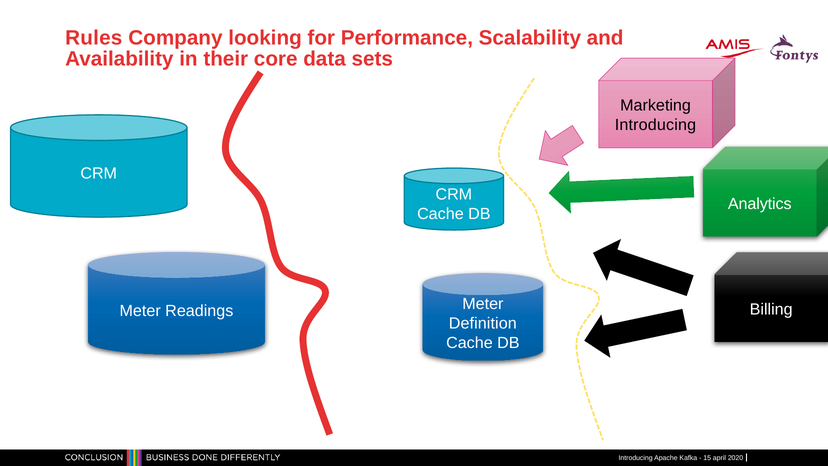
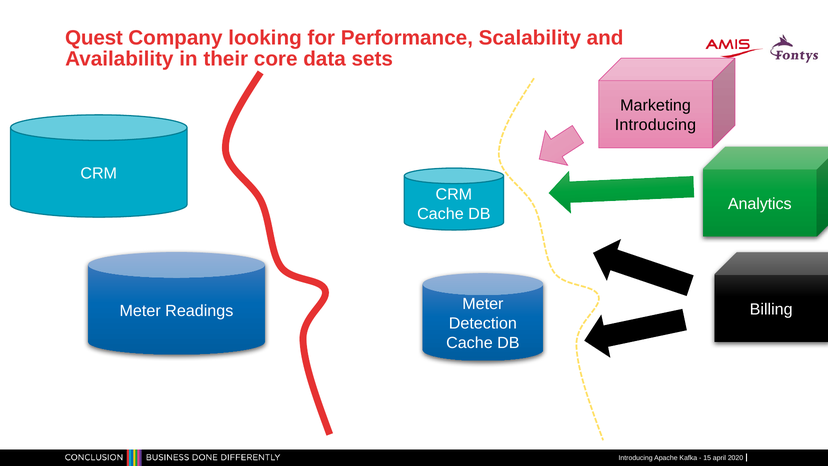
Rules: Rules -> Quest (94, 38)
Definition: Definition -> Detection (483, 323)
